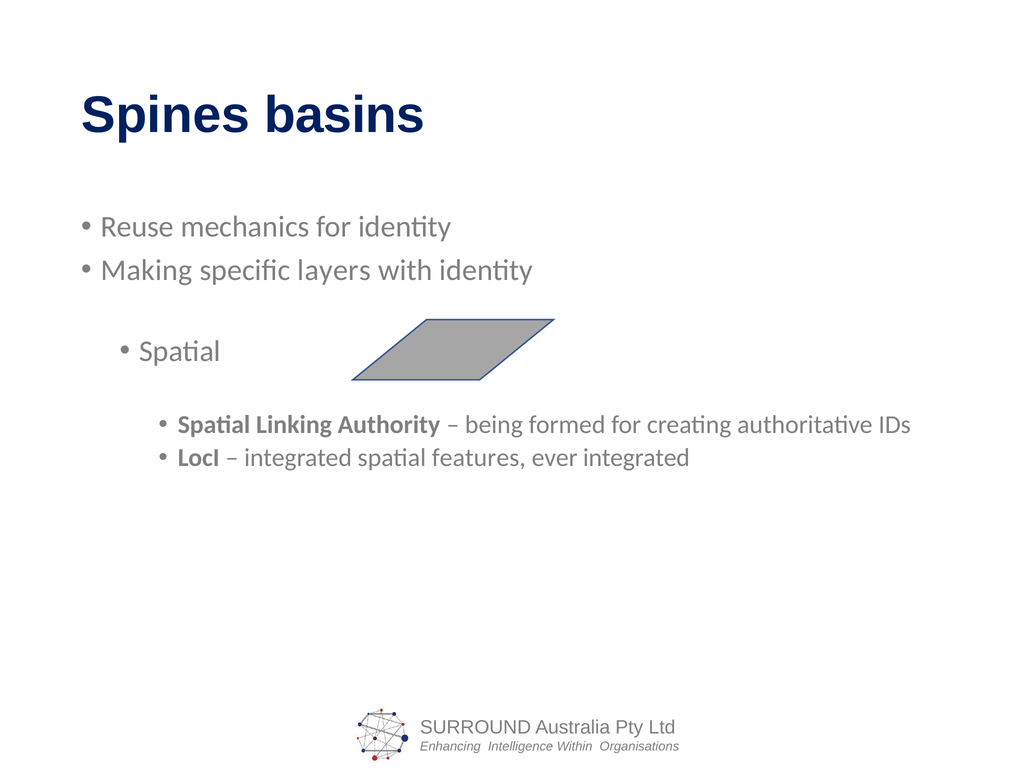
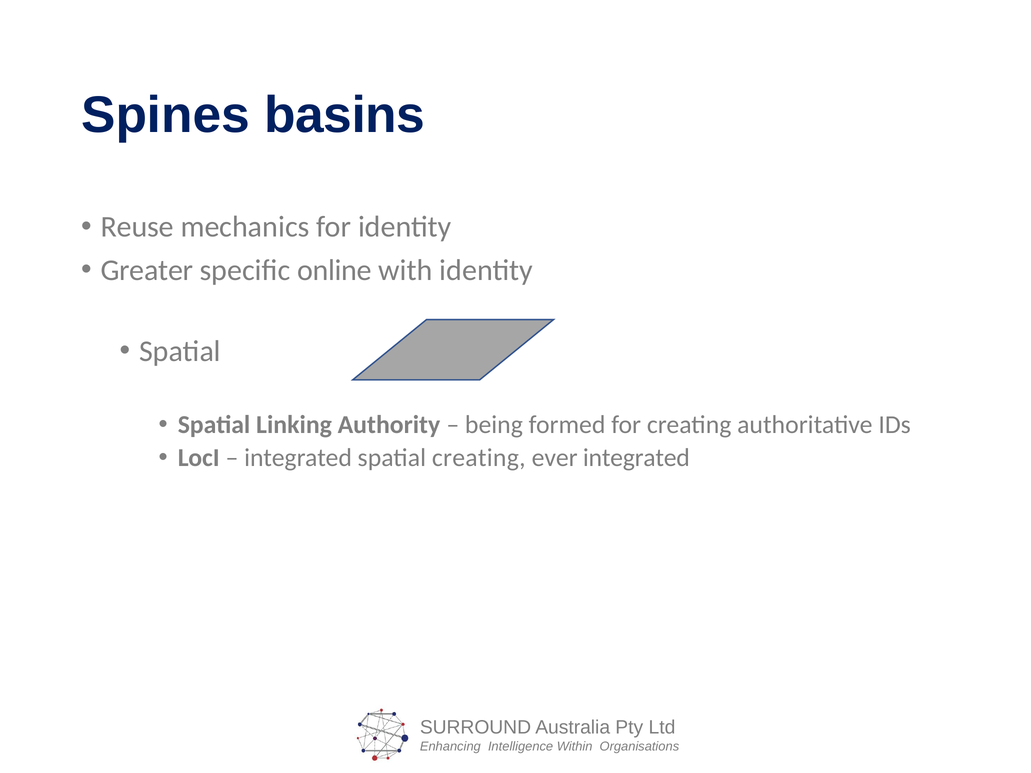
Making: Making -> Greater (147, 270)
layers: layers -> online (334, 270)
spatial features: features -> creating (479, 458)
